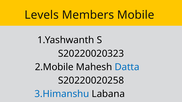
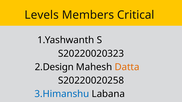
Mobile: Mobile -> Critical (136, 15)
2.Mobile: 2.Mobile -> 2.Design (54, 67)
Datta colour: blue -> orange (127, 67)
